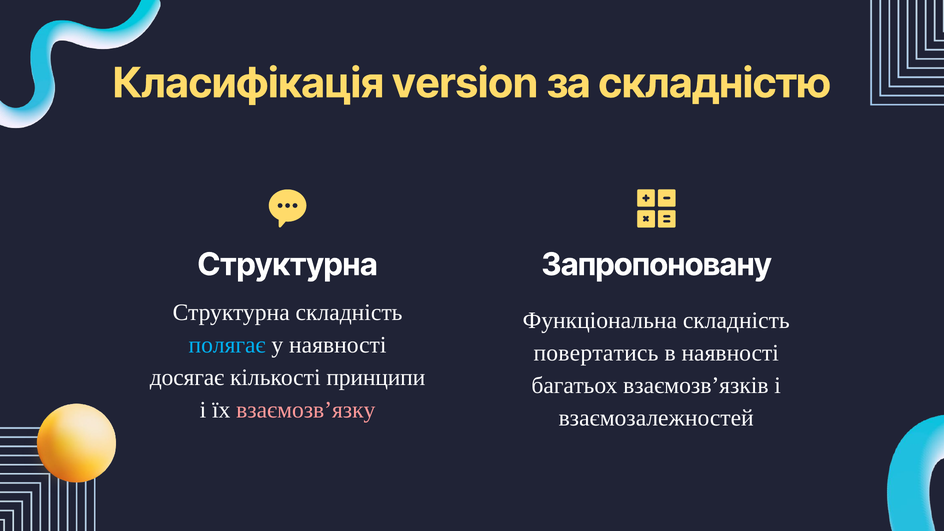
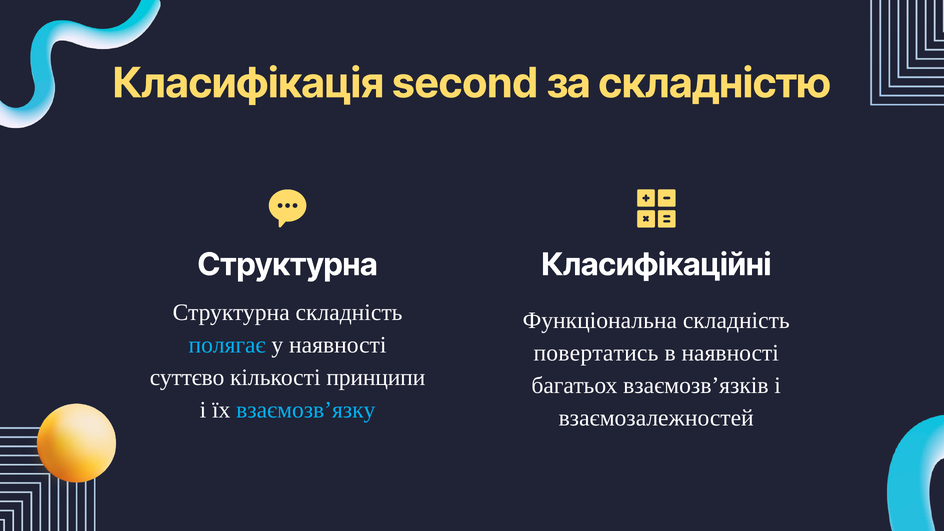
version: version -> second (465, 83)
Запропоновану: Запропоновану -> Класифікаційні (656, 265)
досягає: досягає -> суттєво (187, 378)
взаємозв’язку colour: pink -> light blue (306, 410)
